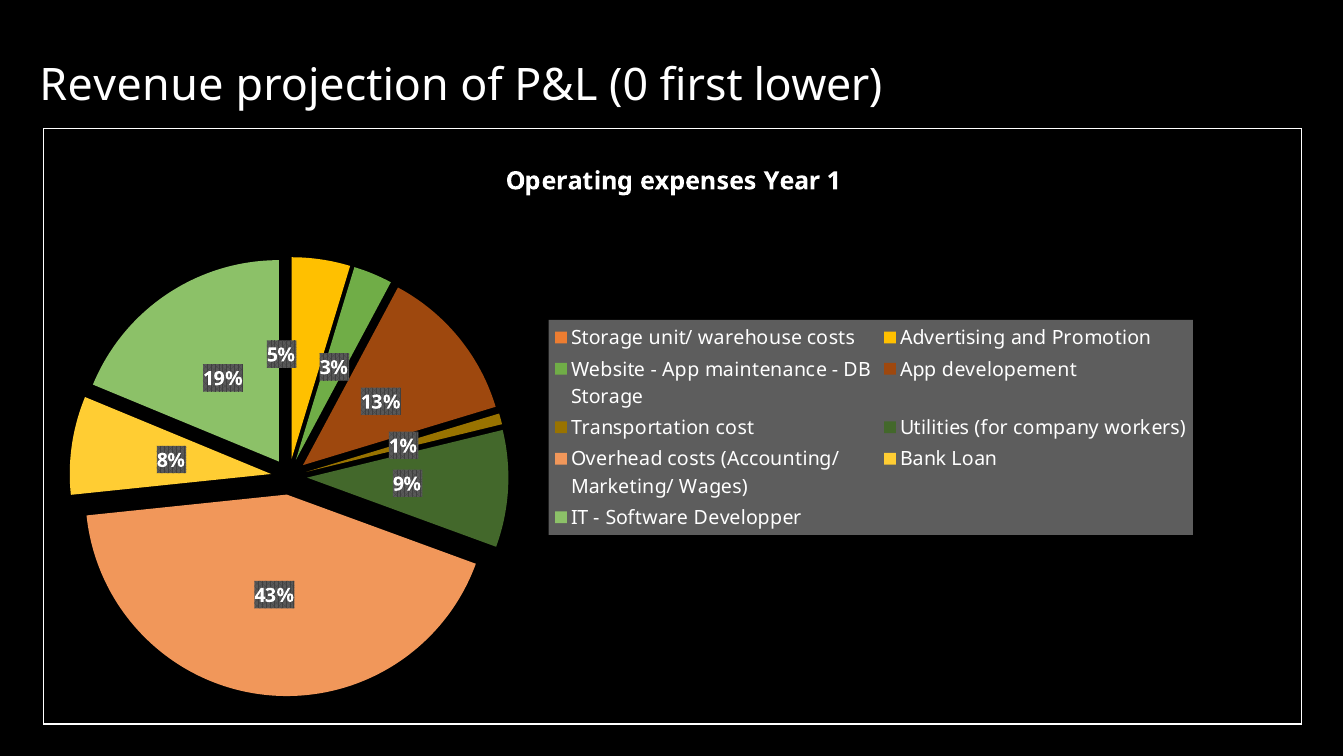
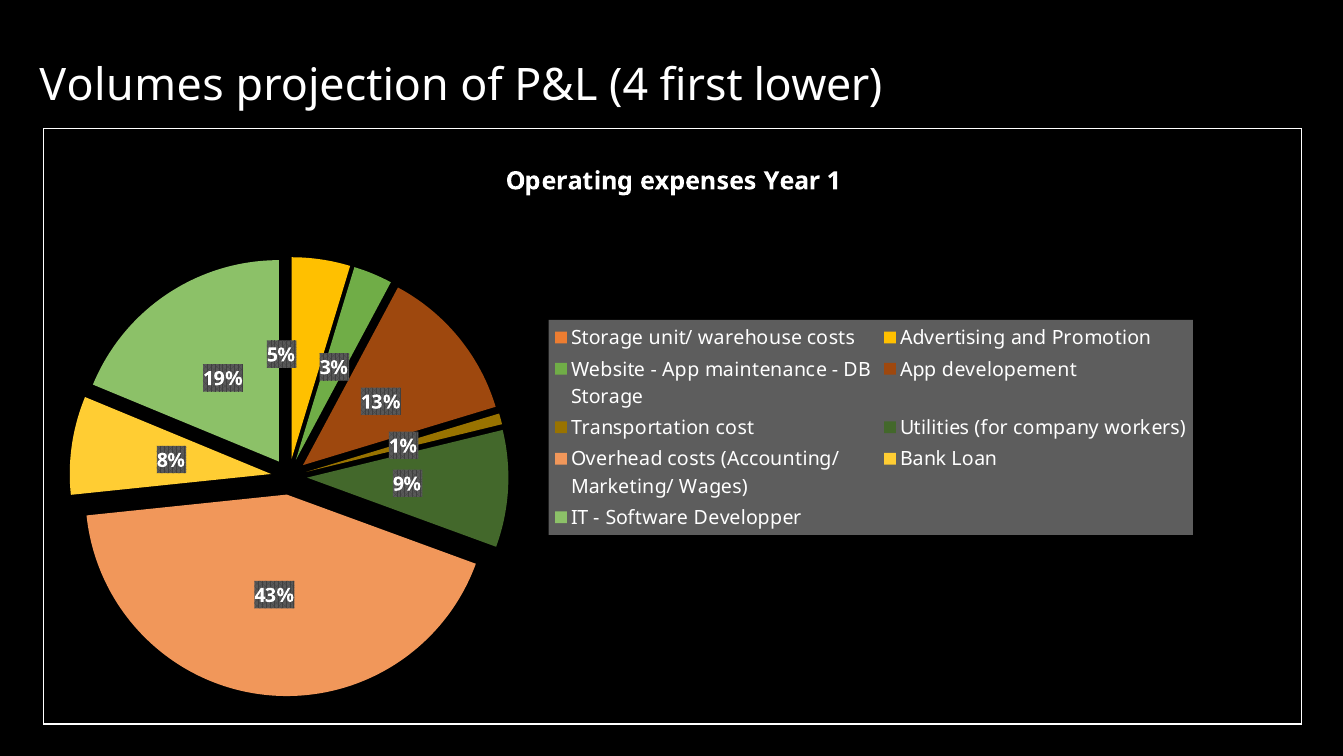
Revenue: Revenue -> Volumes (132, 85)
0: 0 -> 4 (629, 85)
